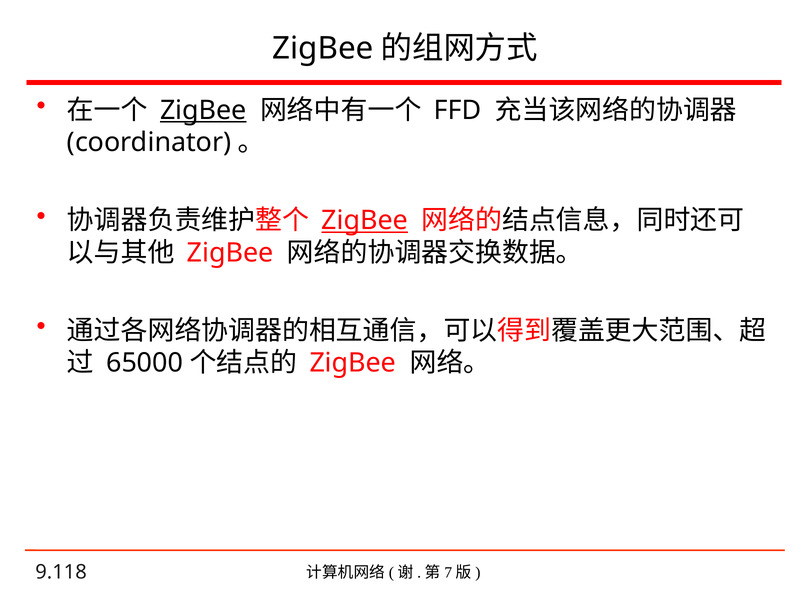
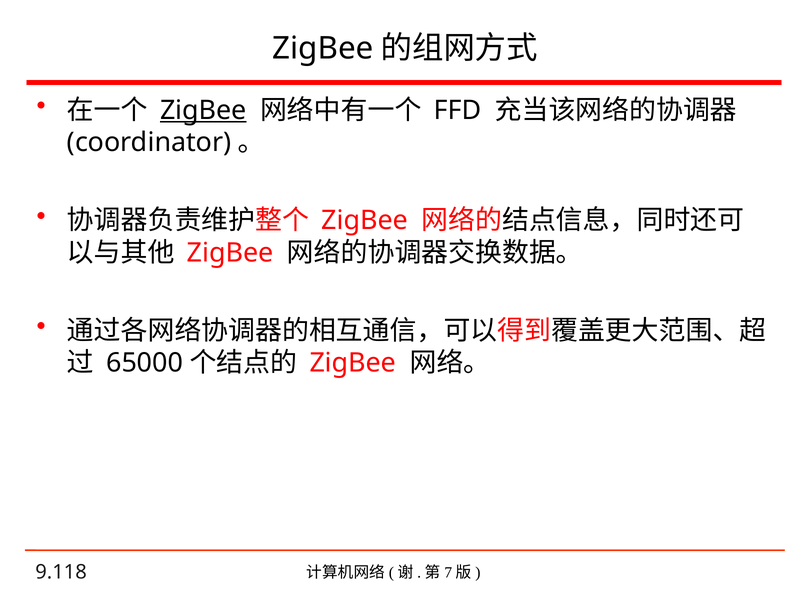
ZigBee underline: present -> none (365, 221)
